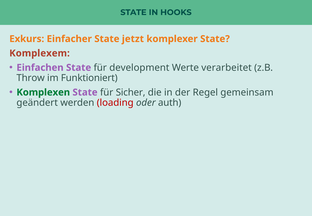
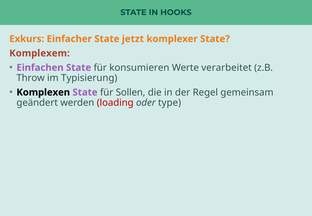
development: development -> konsumieren (139, 68)
Funktioniert: Funktioniert -> Typisierung (89, 78)
Komplexen colour: green -> black (43, 92)
Sicher: Sicher -> Sollen (131, 92)
auth: auth -> type (170, 103)
